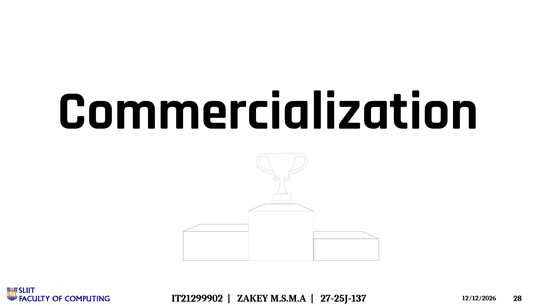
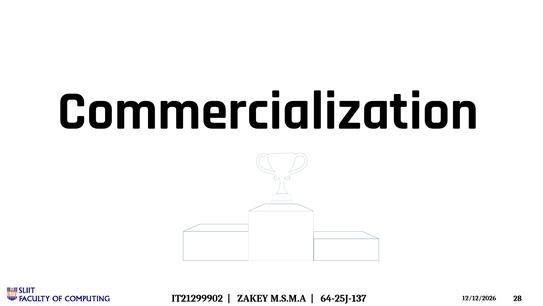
27-25J-137: 27-25J-137 -> 64-25J-137 (343, 298)
